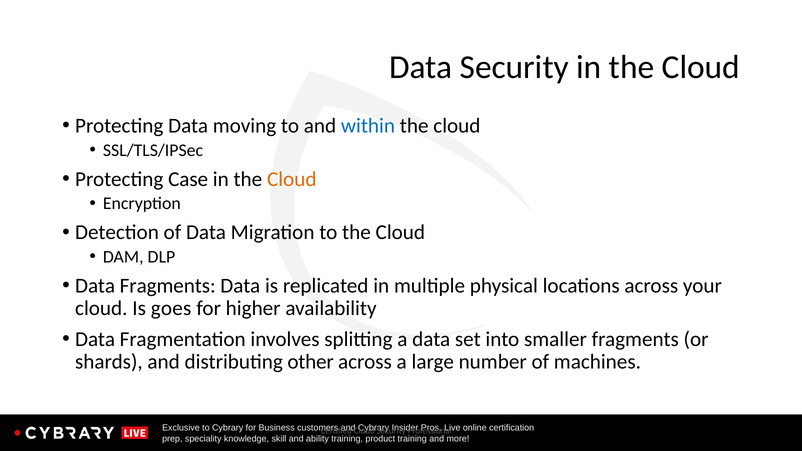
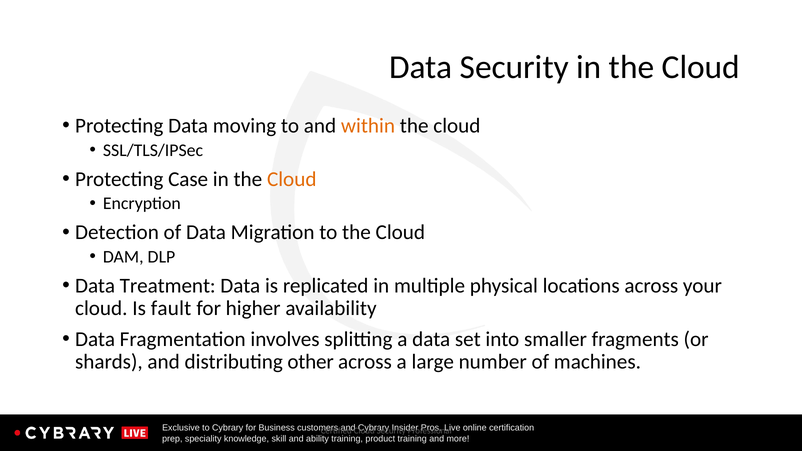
within colour: blue -> orange (368, 126)
Data Fragments: Fragments -> Treatment (168, 286)
goes: goes -> fault (171, 309)
